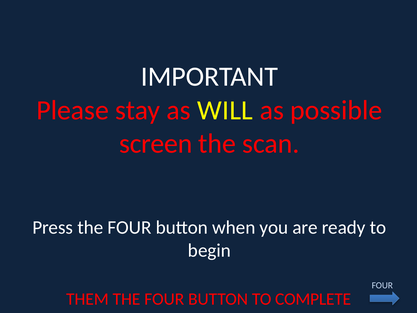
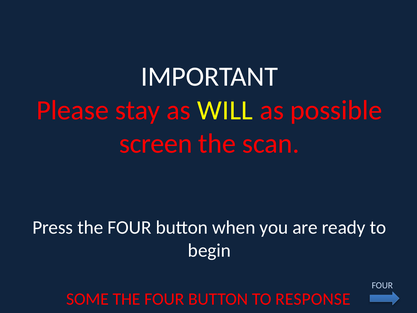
THEM: THEM -> SOME (87, 299)
COMPLETE: COMPLETE -> RESPONSE (313, 299)
